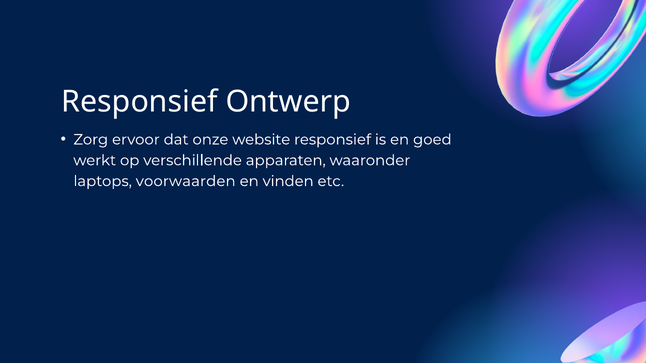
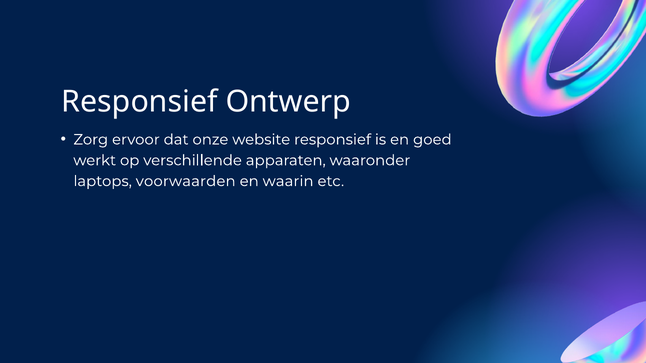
vinden: vinden -> waarin (288, 181)
